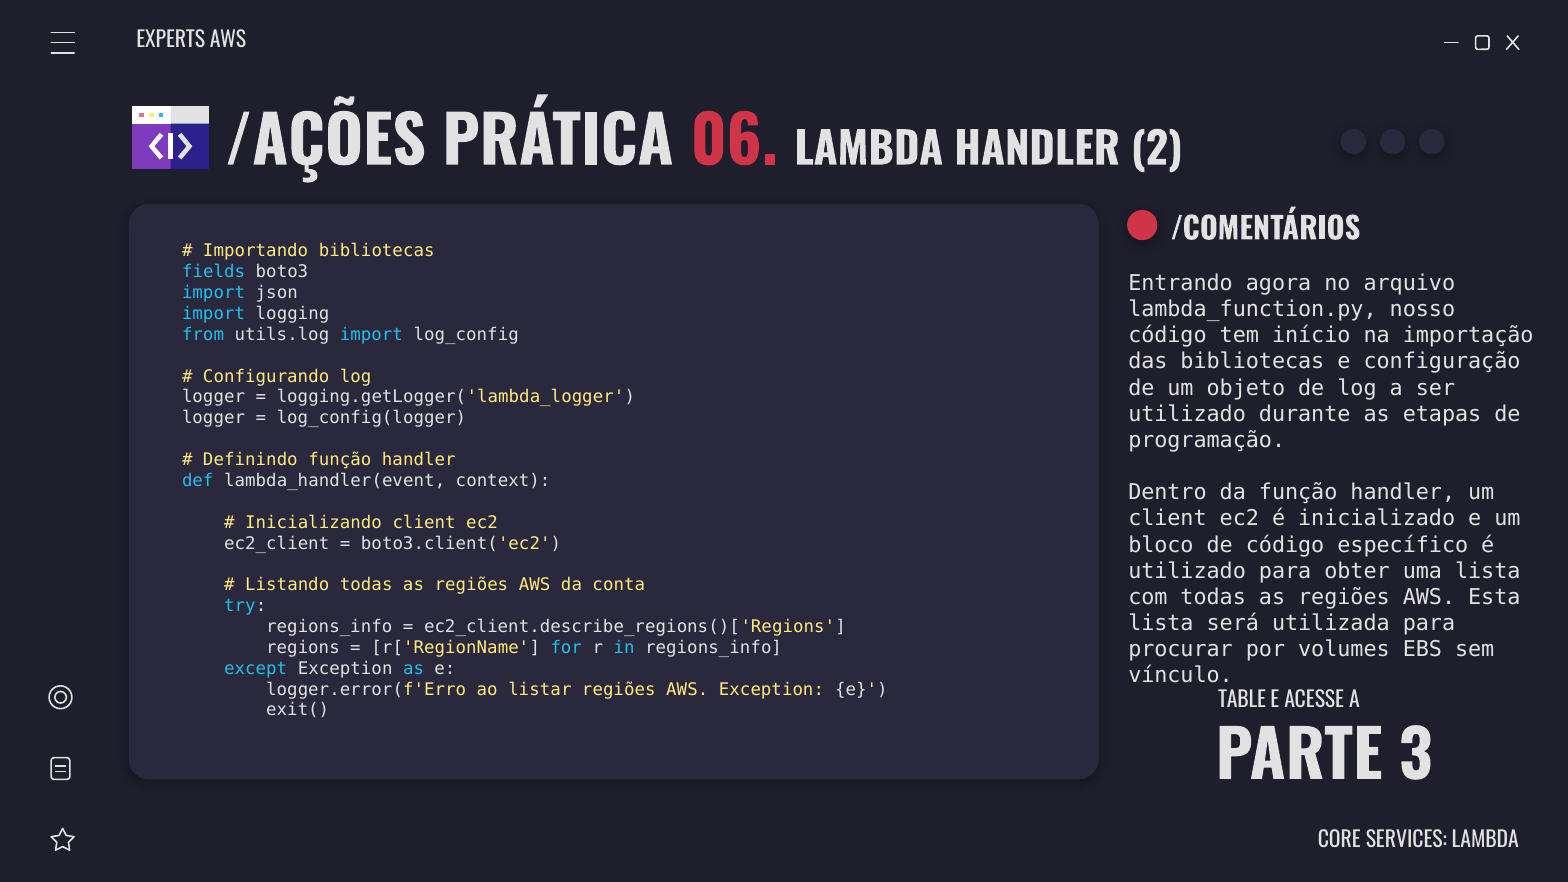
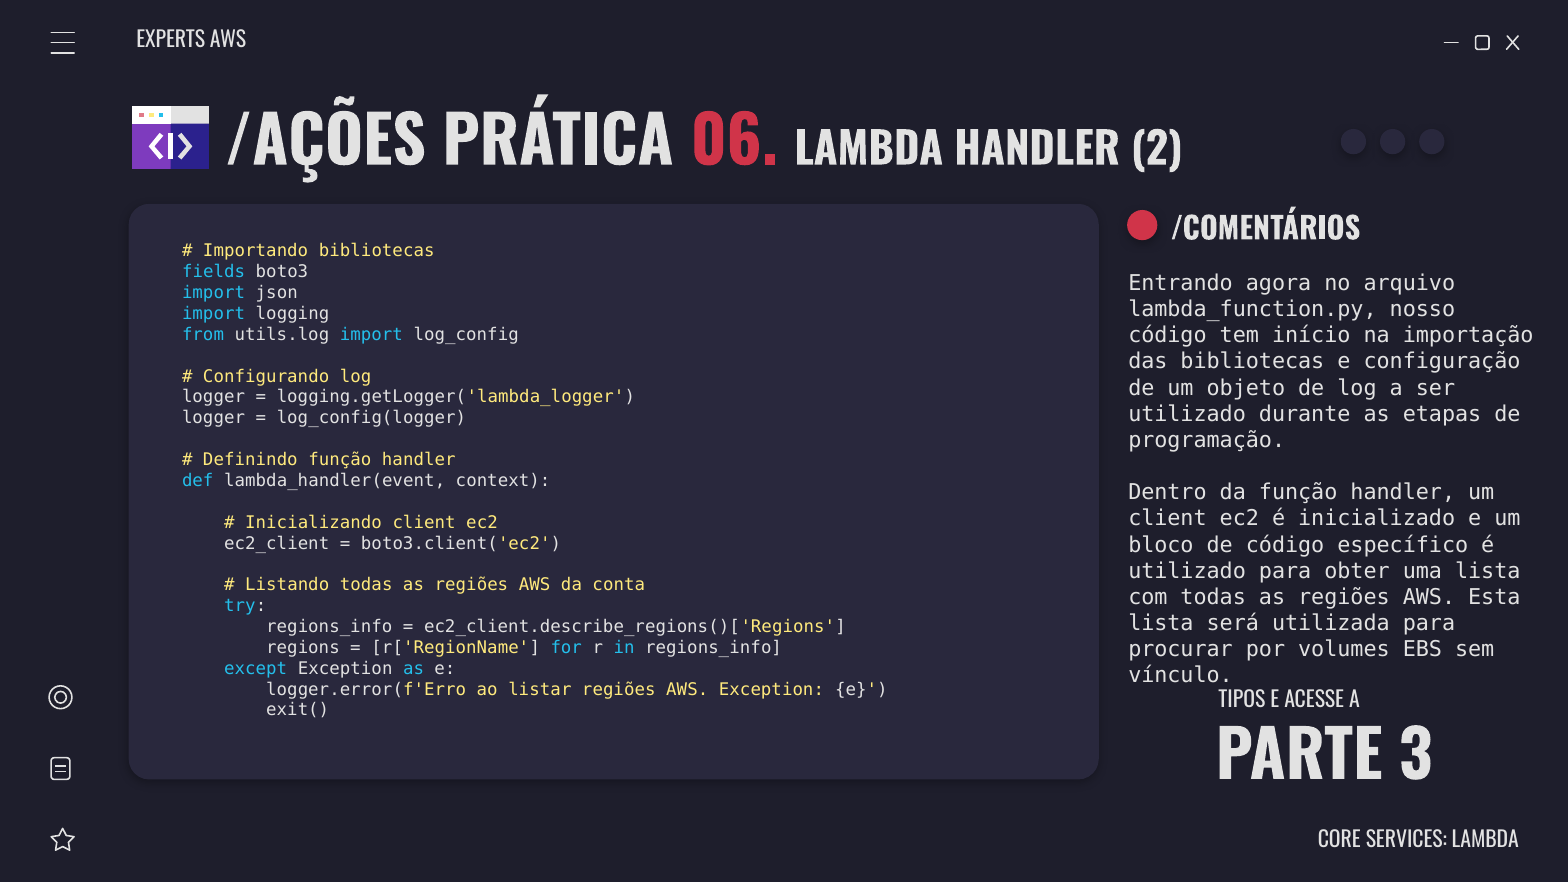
TABLE: TABLE -> TIPOS (1242, 701)
